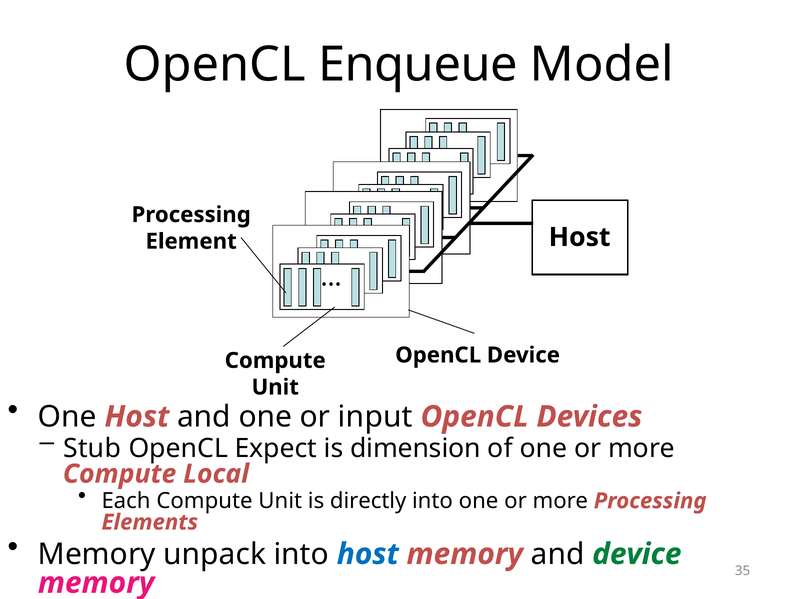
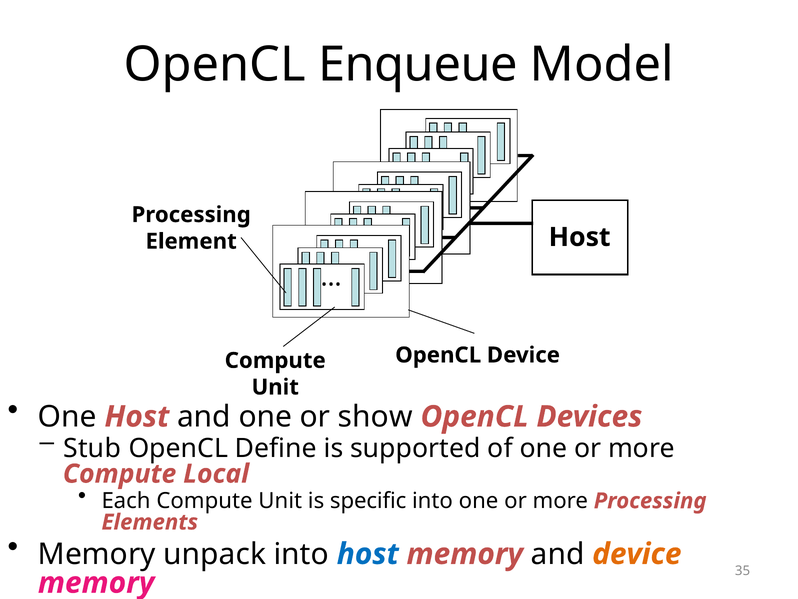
input: input -> show (375, 416)
Expect: Expect -> Define (276, 448)
dimension: dimension -> supported (415, 448)
directly: directly -> specific (368, 501)
device colour: green -> orange (637, 554)
